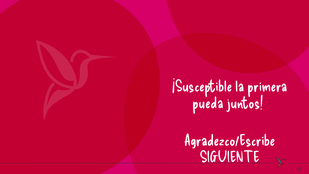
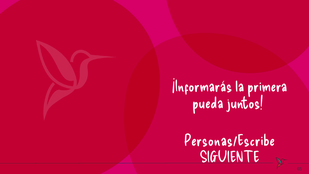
¡Susceptible: ¡Susceptible -> ¡Informarás (202, 86)
Agradezco/Escribe: Agradezco/Escribe -> Personas/Escribe (230, 141)
